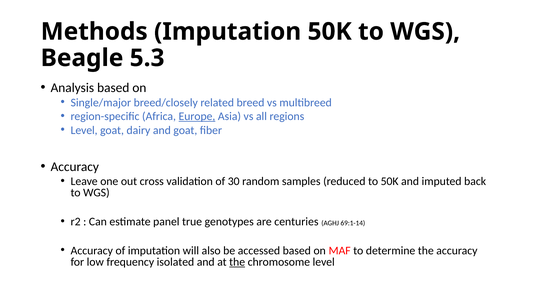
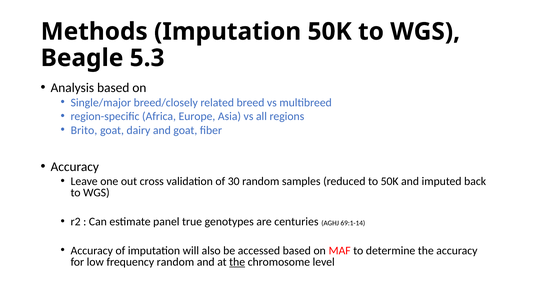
Europe underline: present -> none (197, 116)
Level: Level -> Brito (84, 130)
frequency isolated: isolated -> random (175, 262)
